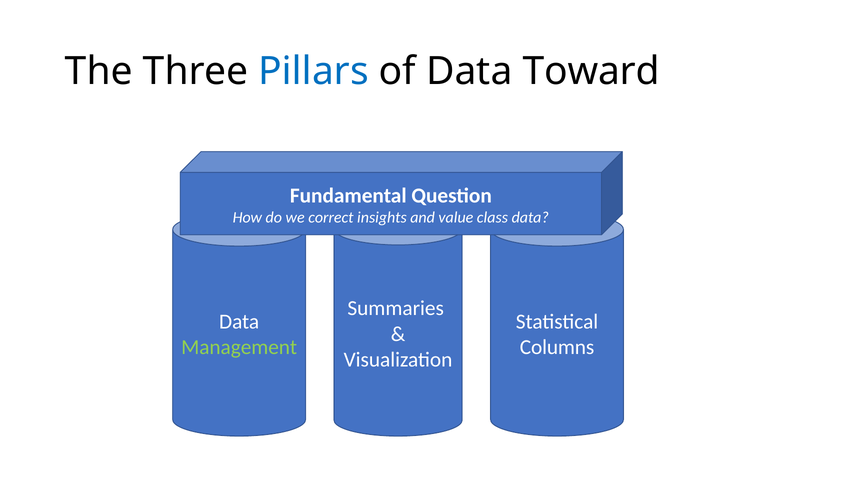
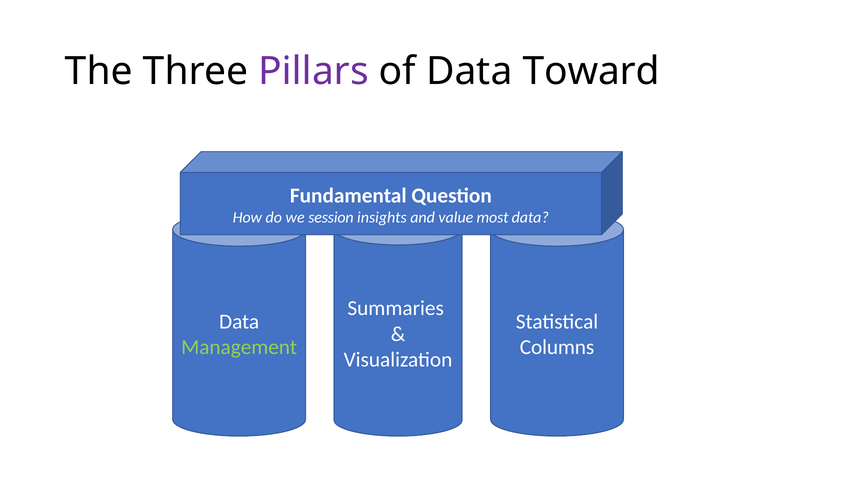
Pillars colour: blue -> purple (313, 72)
correct: correct -> session (331, 218)
class: class -> most (493, 218)
